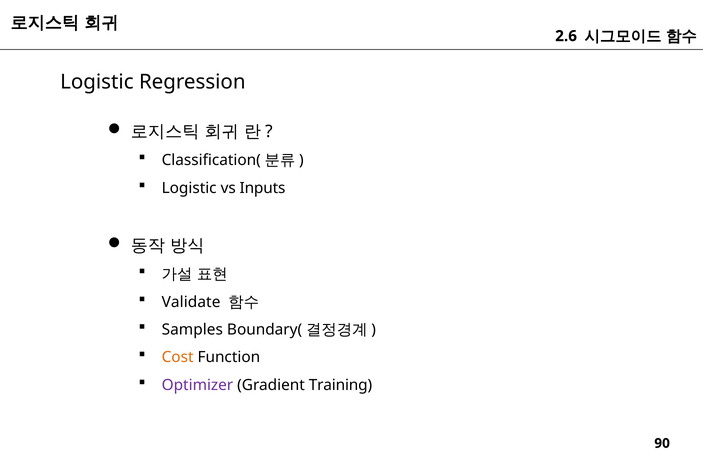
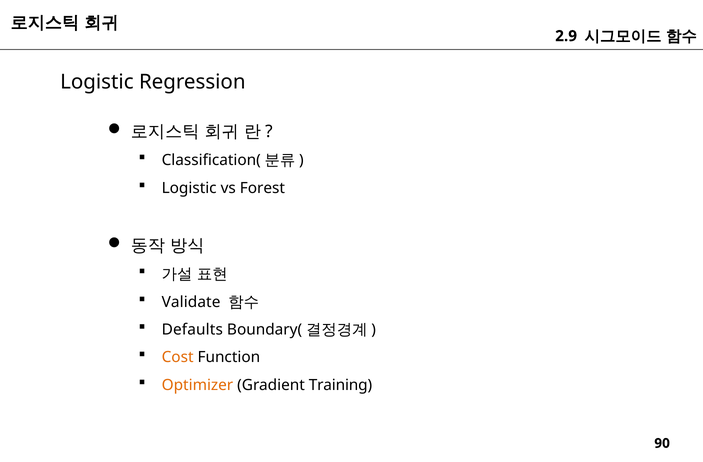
2.6: 2.6 -> 2.9 (566, 36)
Inputs: Inputs -> Forest (262, 188)
Samples: Samples -> Defaults (192, 330)
Optimizer colour: purple -> orange (197, 385)
